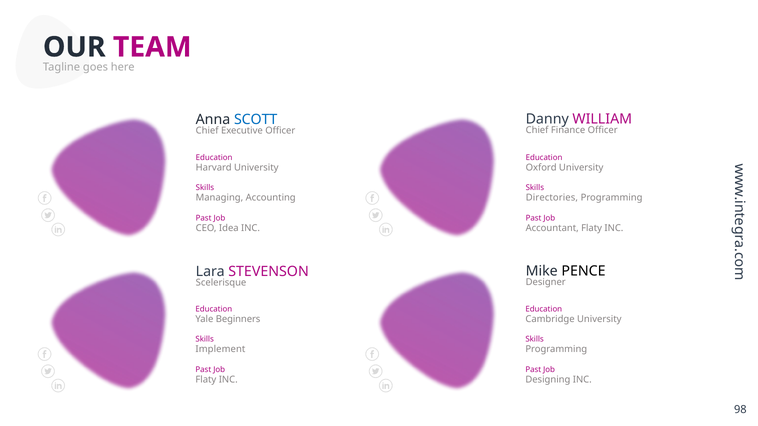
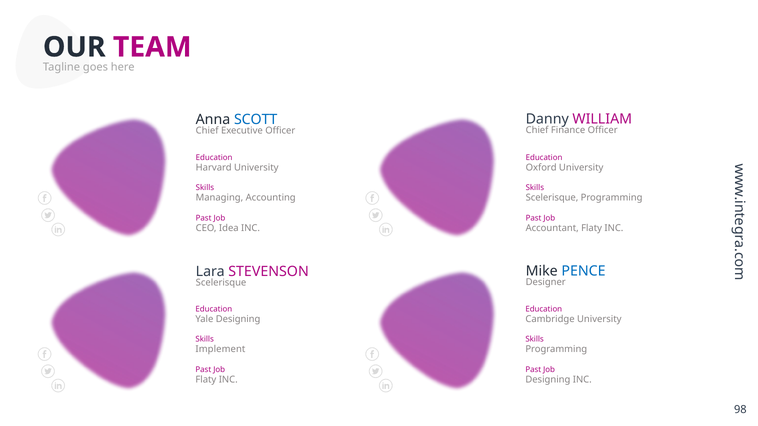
Directories: Directories -> Scelerisque (552, 198)
PENCE colour: black -> blue (584, 271)
Yale Beginners: Beginners -> Designing (238, 320)
